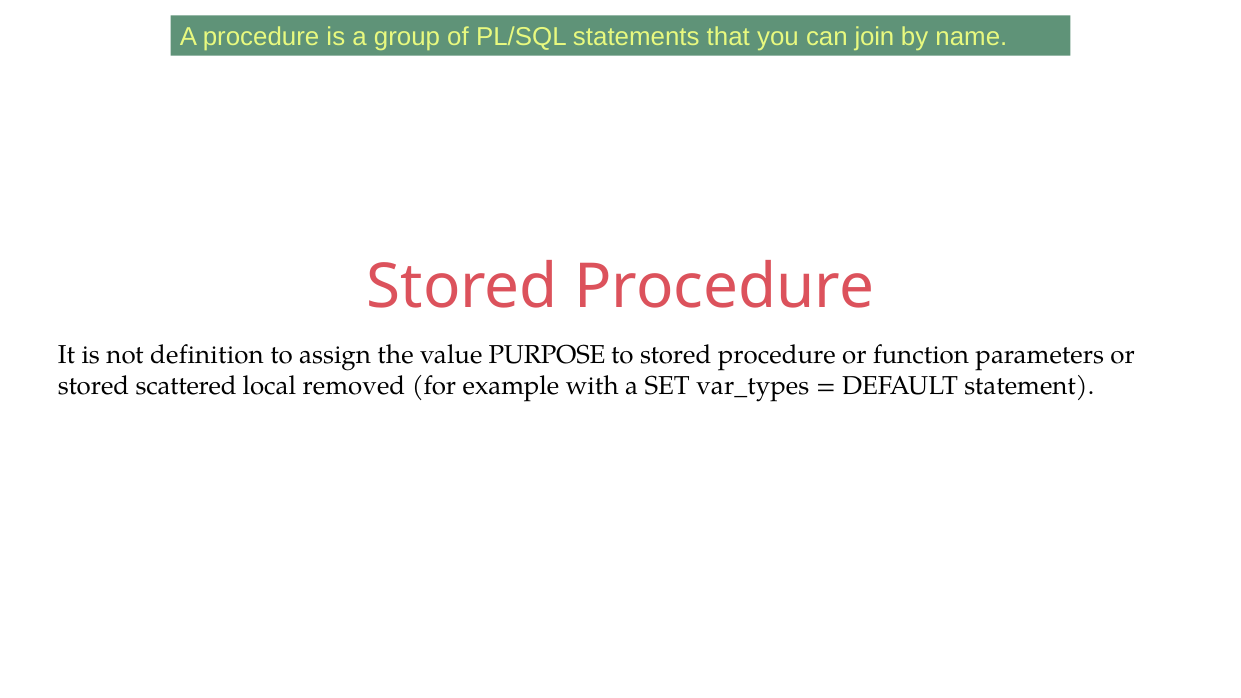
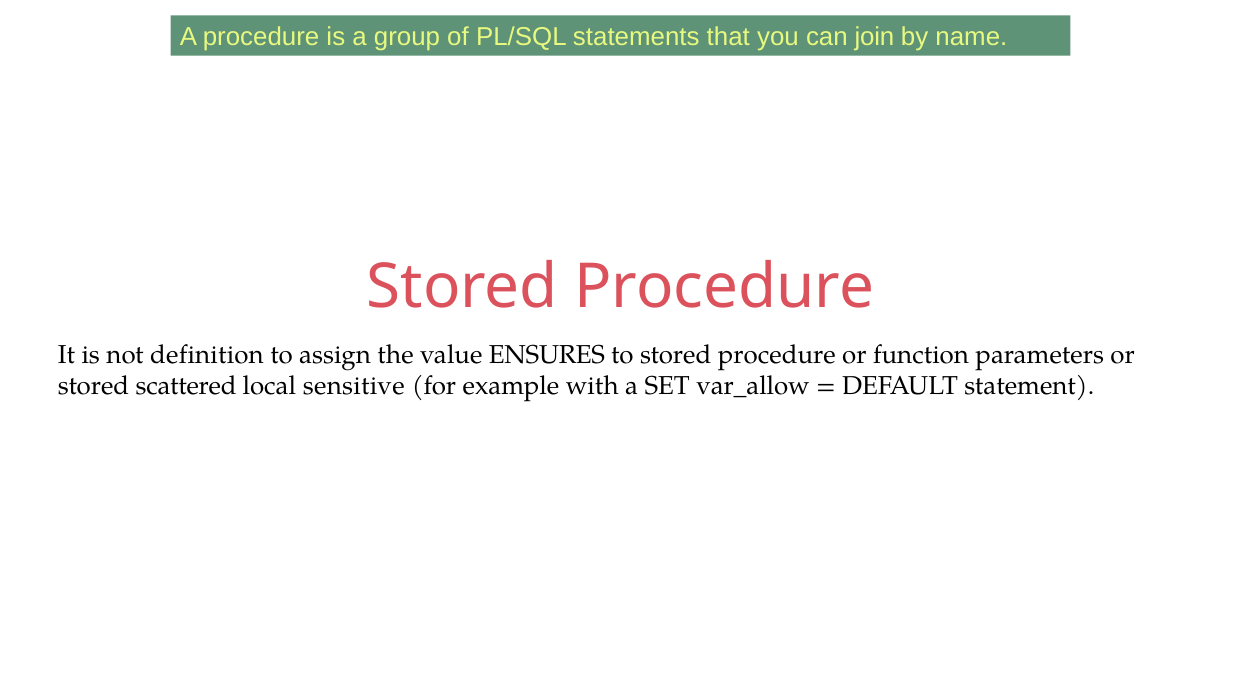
PURPOSE: PURPOSE -> ENSURES (547, 355)
removed: removed -> sensitive (354, 386)
var_types: var_types -> var_allow (753, 386)
